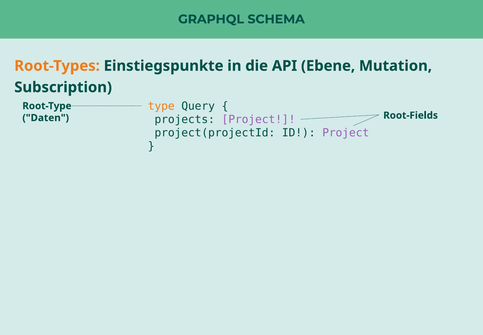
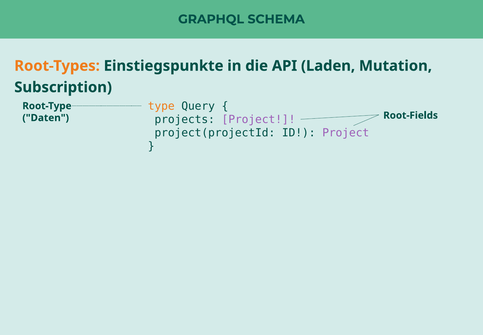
Ebene: Ebene -> Laden (328, 66)
